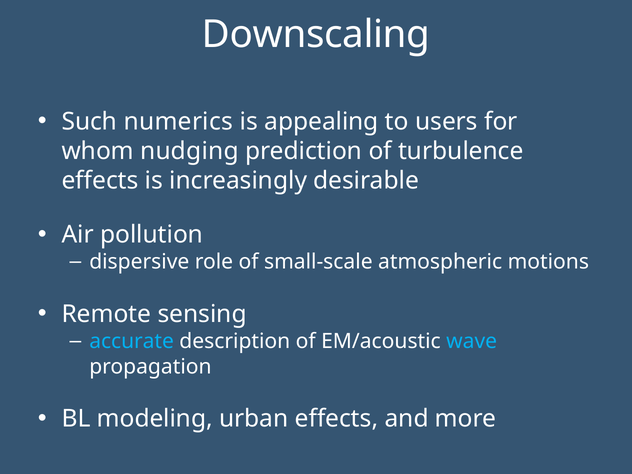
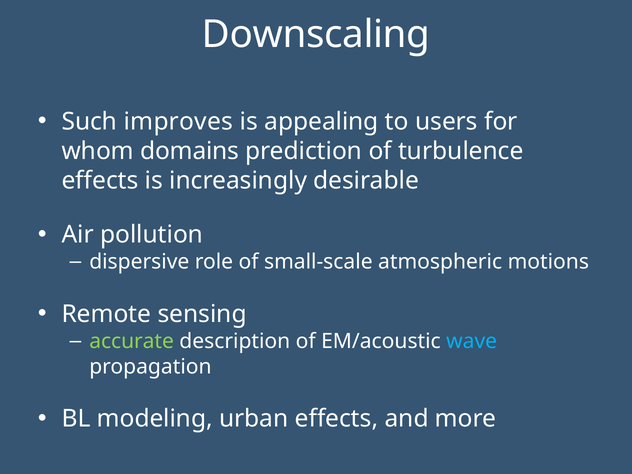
numerics: numerics -> improves (178, 122)
nudging: nudging -> domains (190, 151)
accurate colour: light blue -> light green (132, 341)
